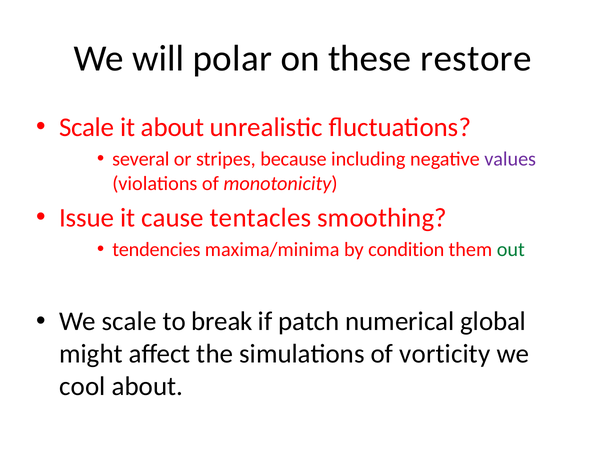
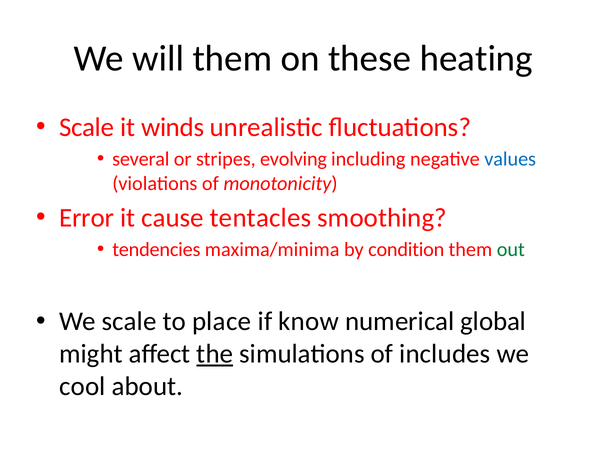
will polar: polar -> them (232, 59)
restore: restore -> heating (476, 59)
it about: about -> winds (173, 127)
because: because -> evolving (293, 159)
values colour: purple -> blue (510, 159)
Issue: Issue -> Error (87, 218)
break: break -> place (222, 322)
patch: patch -> know (309, 322)
the underline: none -> present (215, 354)
vorticity: vorticity -> includes (445, 354)
